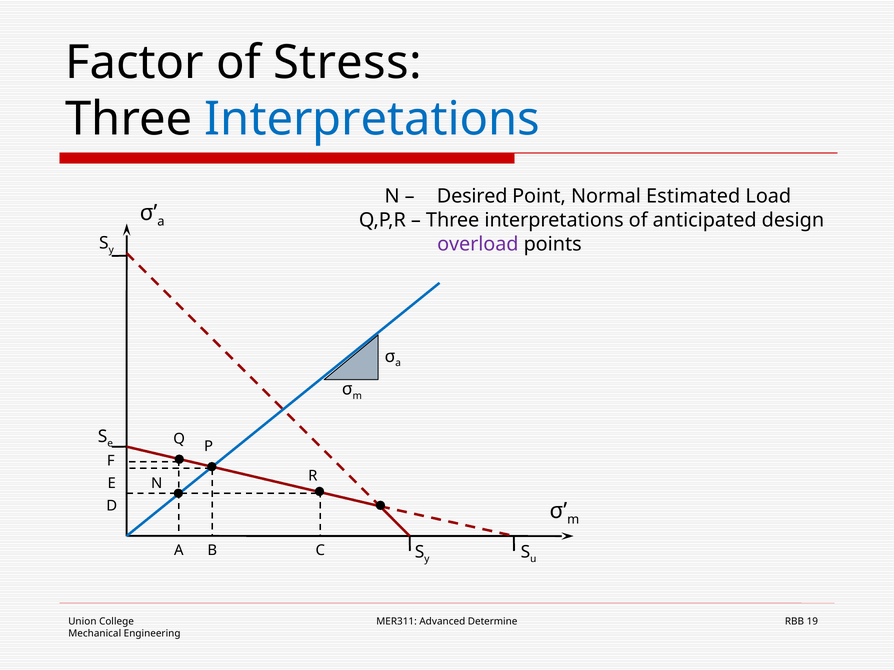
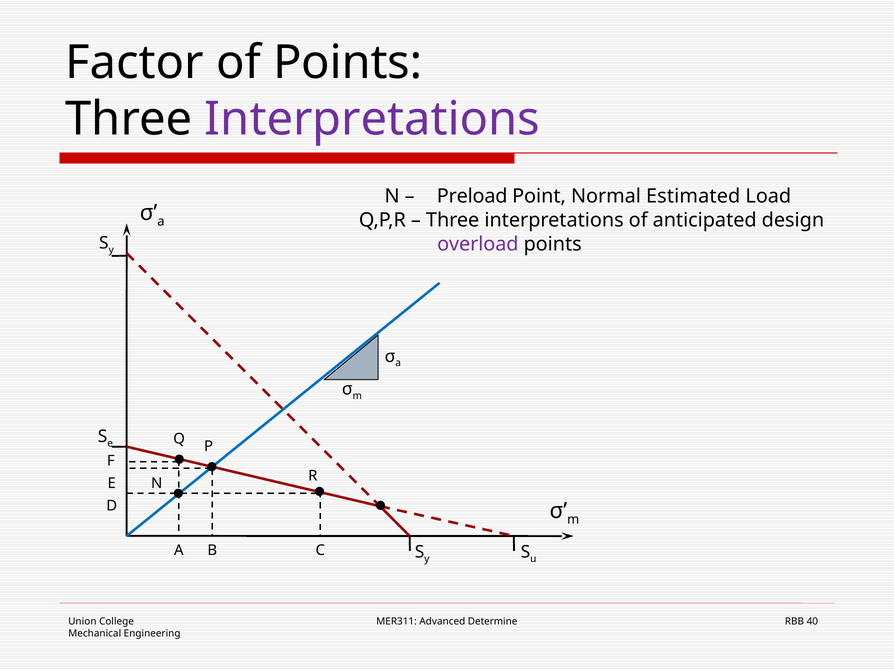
of Stress: Stress -> Points (348, 63)
Interpretations colour: blue -> purple (372, 119)
Desired: Desired -> Preload (472, 197)
19: 19 -> 40 (812, 622)
